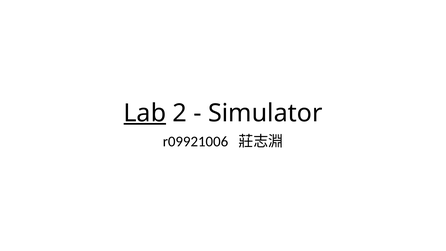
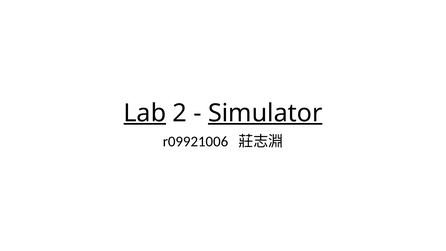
Simulator underline: none -> present (265, 113)
